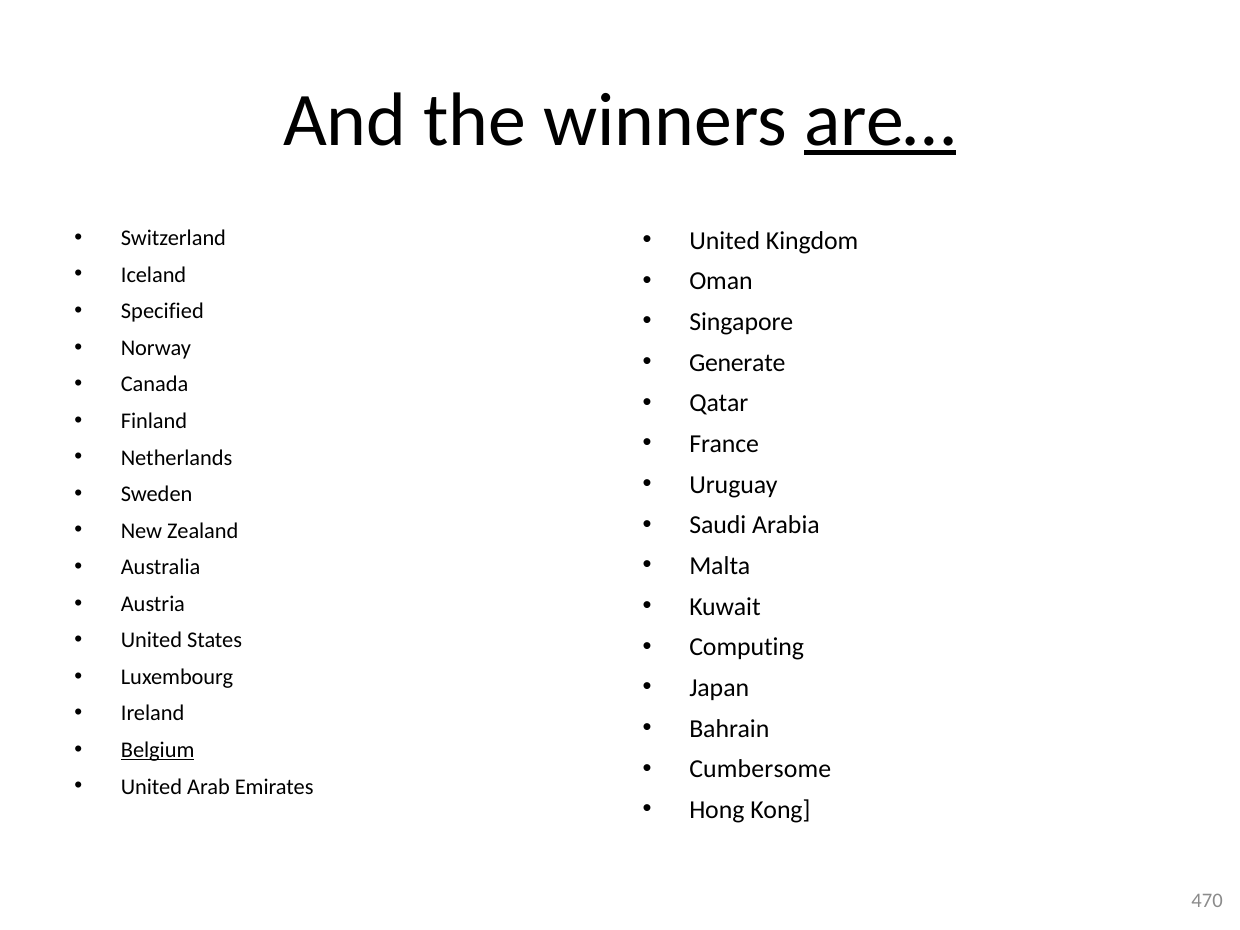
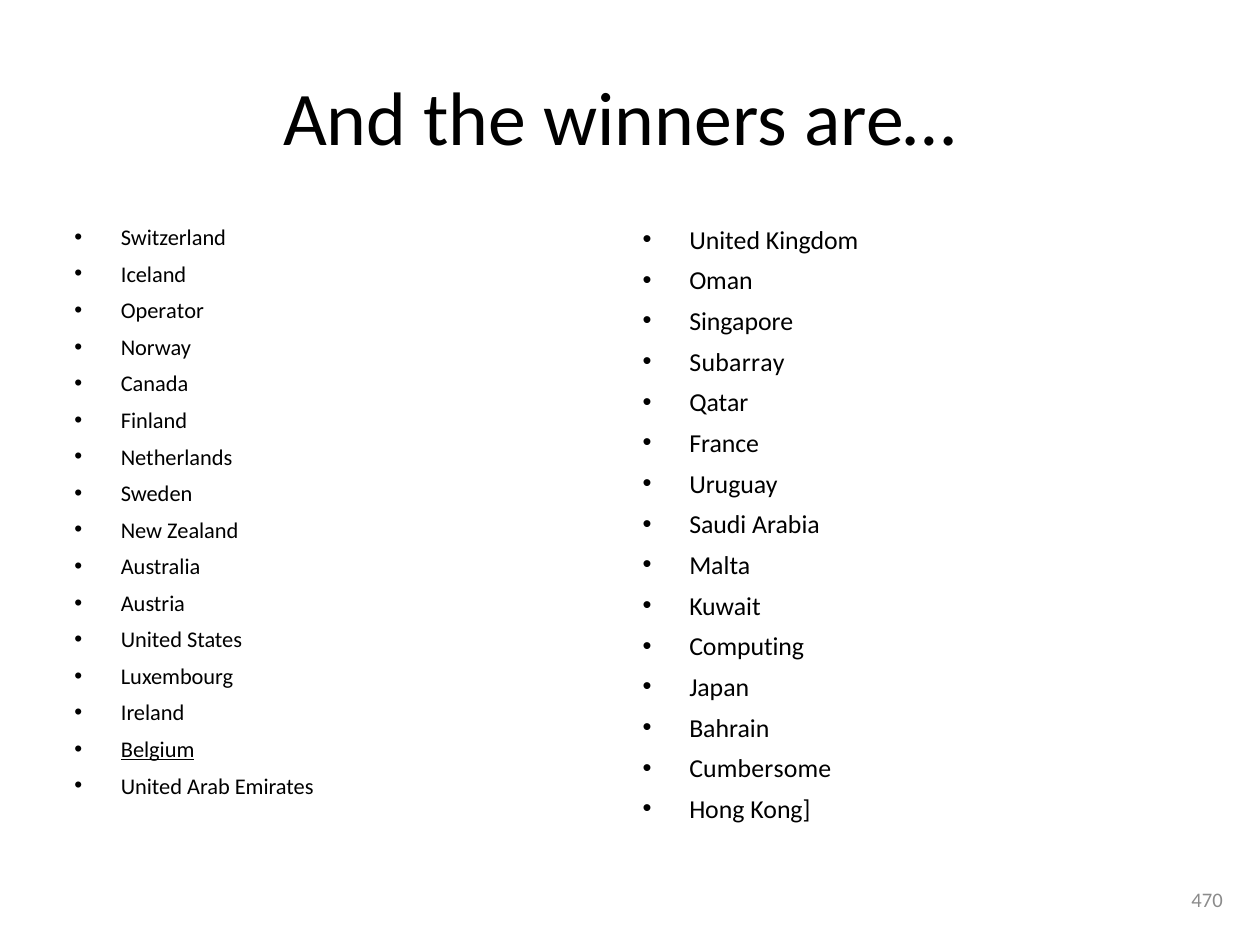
are… underline: present -> none (880, 120)
Specified: Specified -> Operator (162, 311)
Generate: Generate -> Subarray (737, 363)
